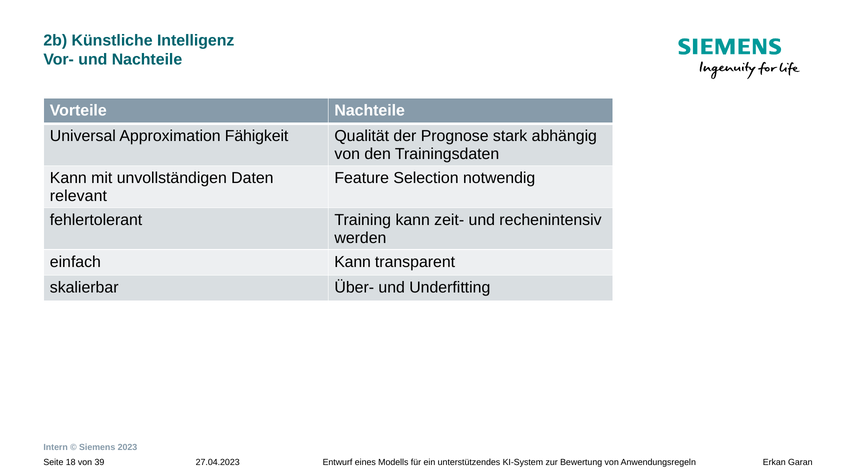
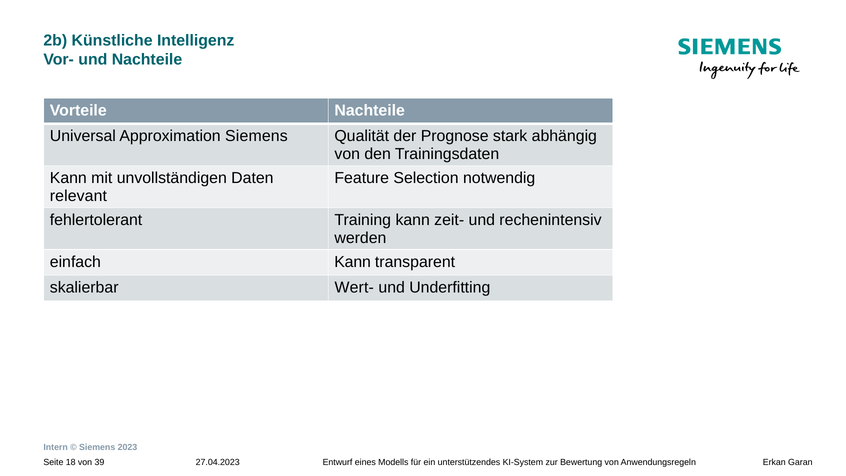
Approximation Fähigkeit: Fähigkeit -> Siemens (256, 136)
Über-: Über- -> Wert- (354, 288)
